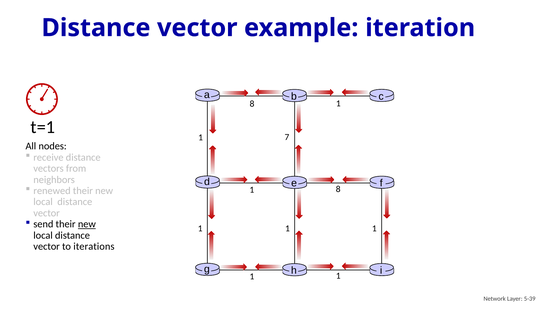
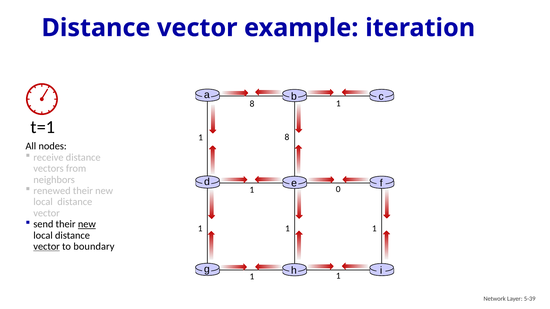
7: 7 -> 8 (287, 137)
8: 8 -> 0 (338, 190)
vector underline: none -> present (47, 247)
iterations: iterations -> boundary (94, 247)
